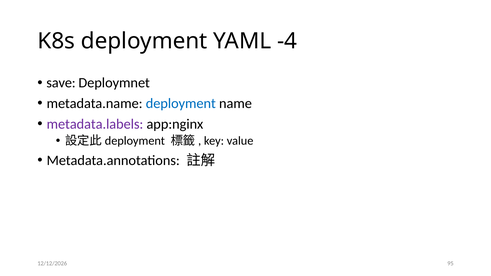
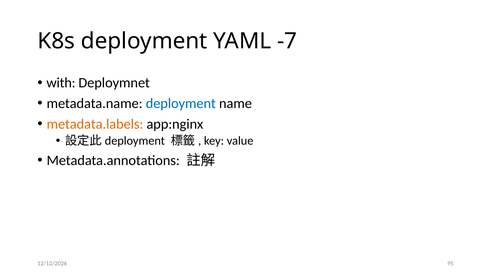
-4: -4 -> -7 (287, 41)
save: save -> with (61, 83)
metadata.labels colour: purple -> orange (95, 124)
